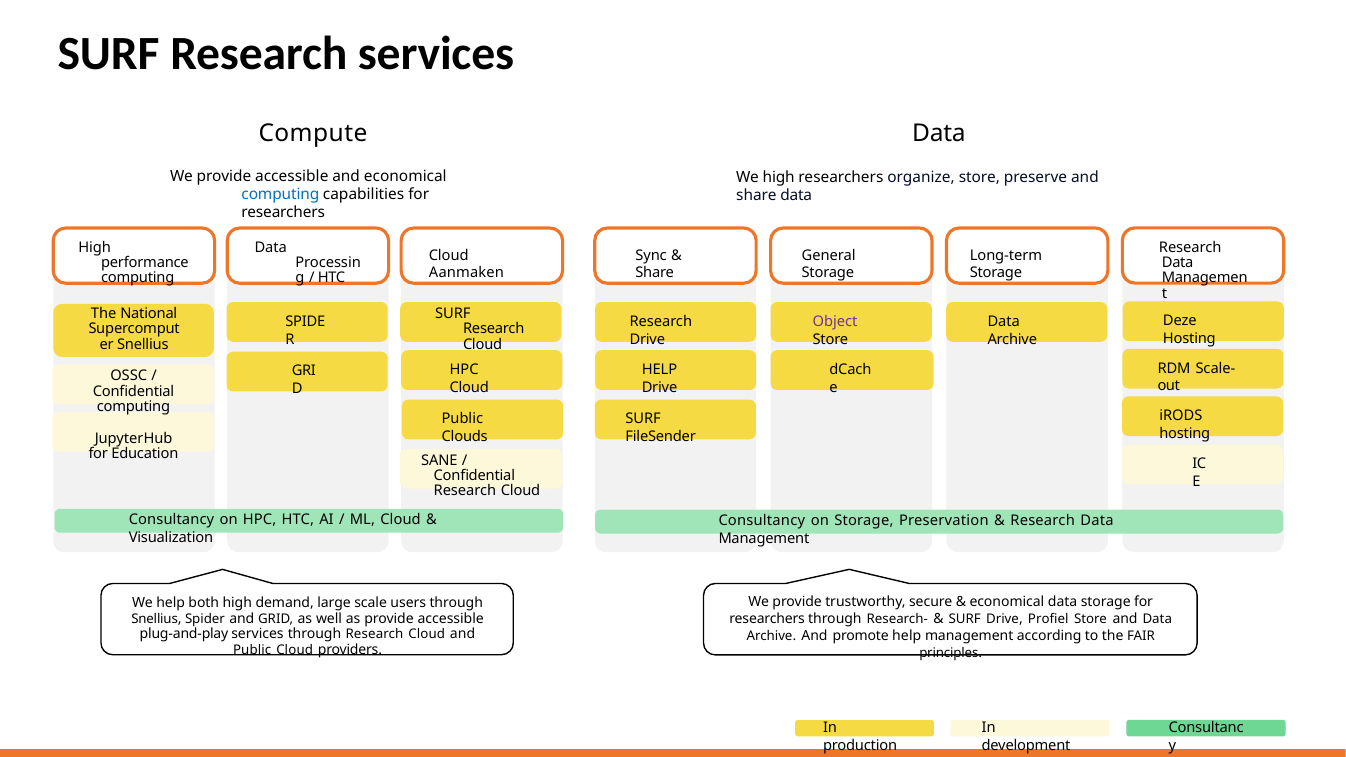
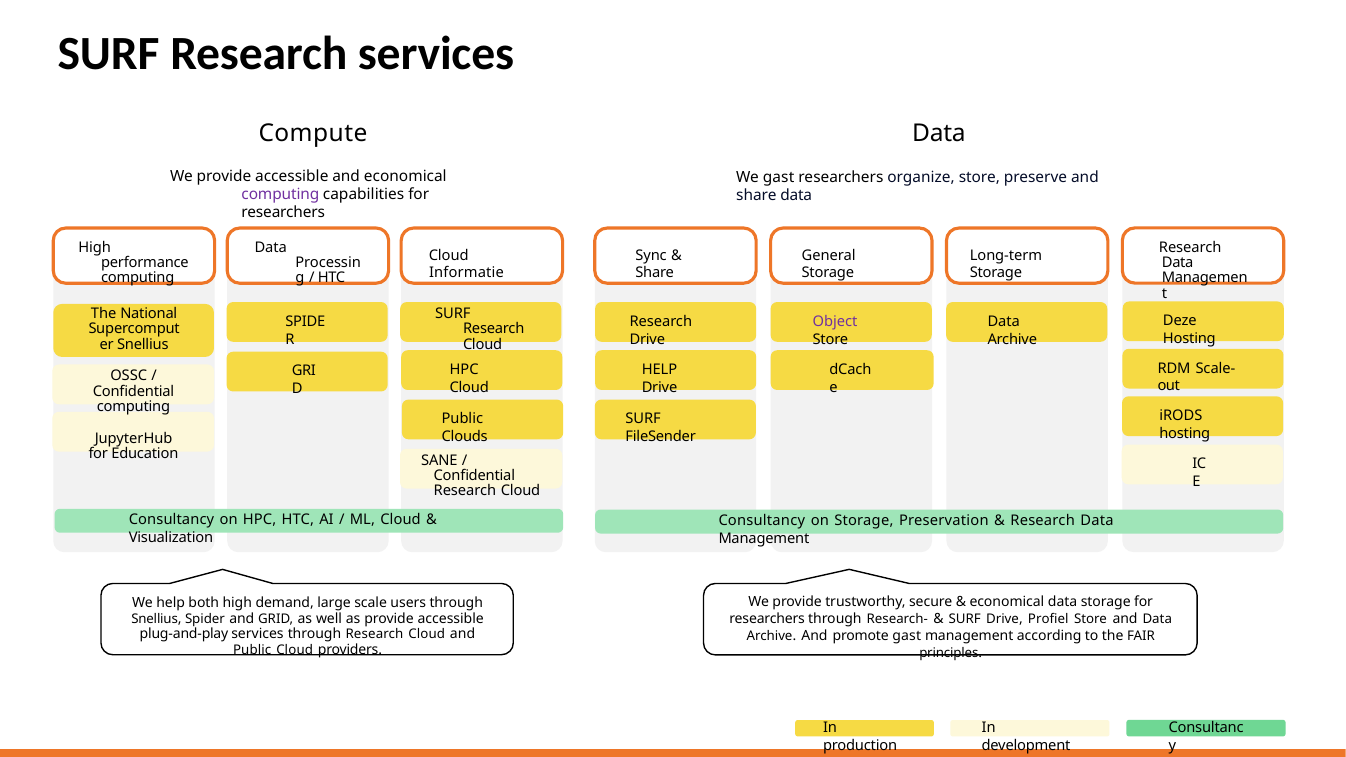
We high: high -> gast (779, 177)
computing colour: blue -> purple (280, 194)
Aanmaken: Aanmaken -> Informatie (466, 273)
promote help: help -> gast (907, 636)
